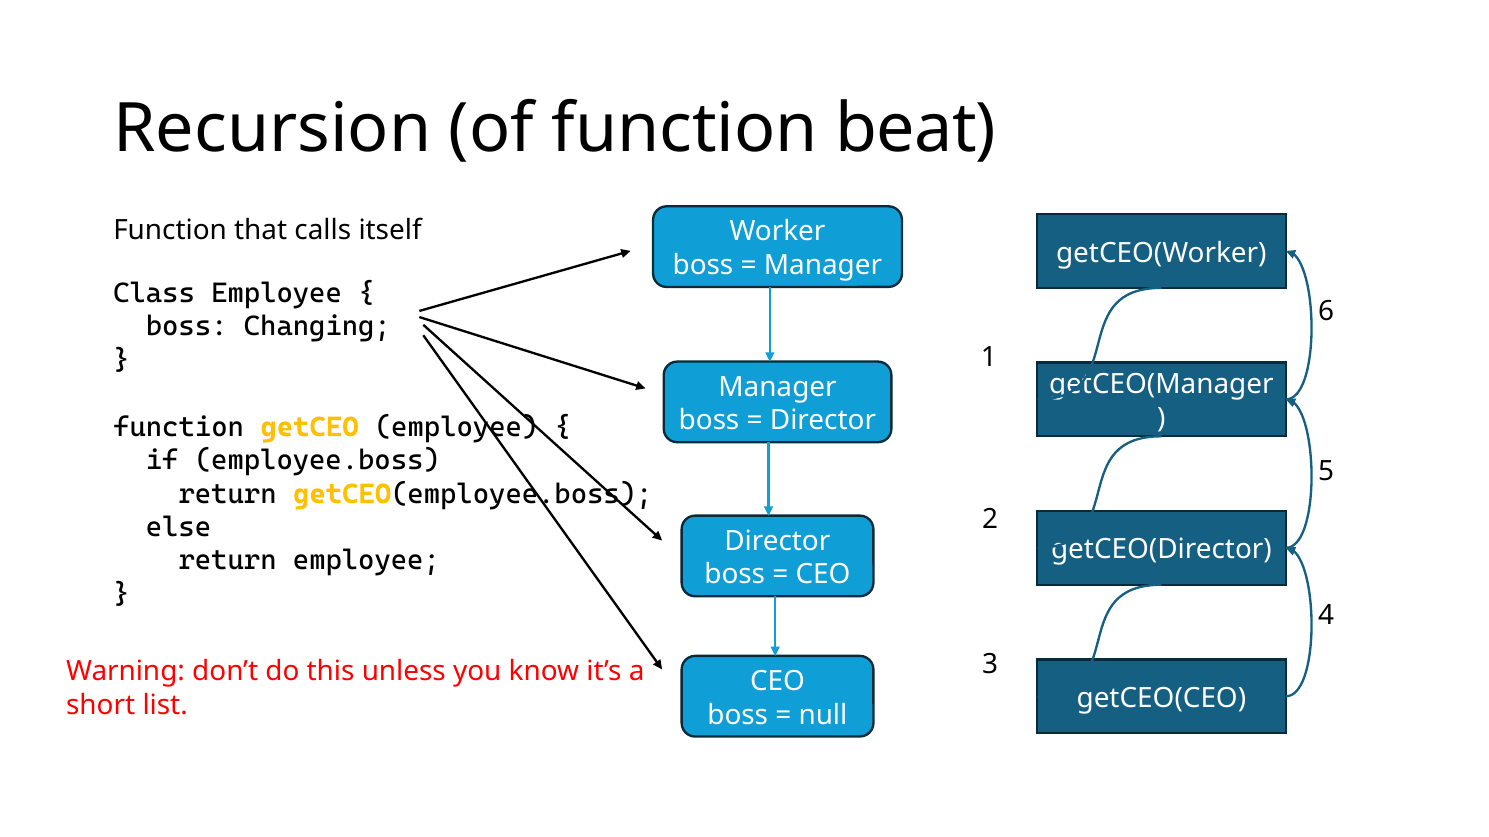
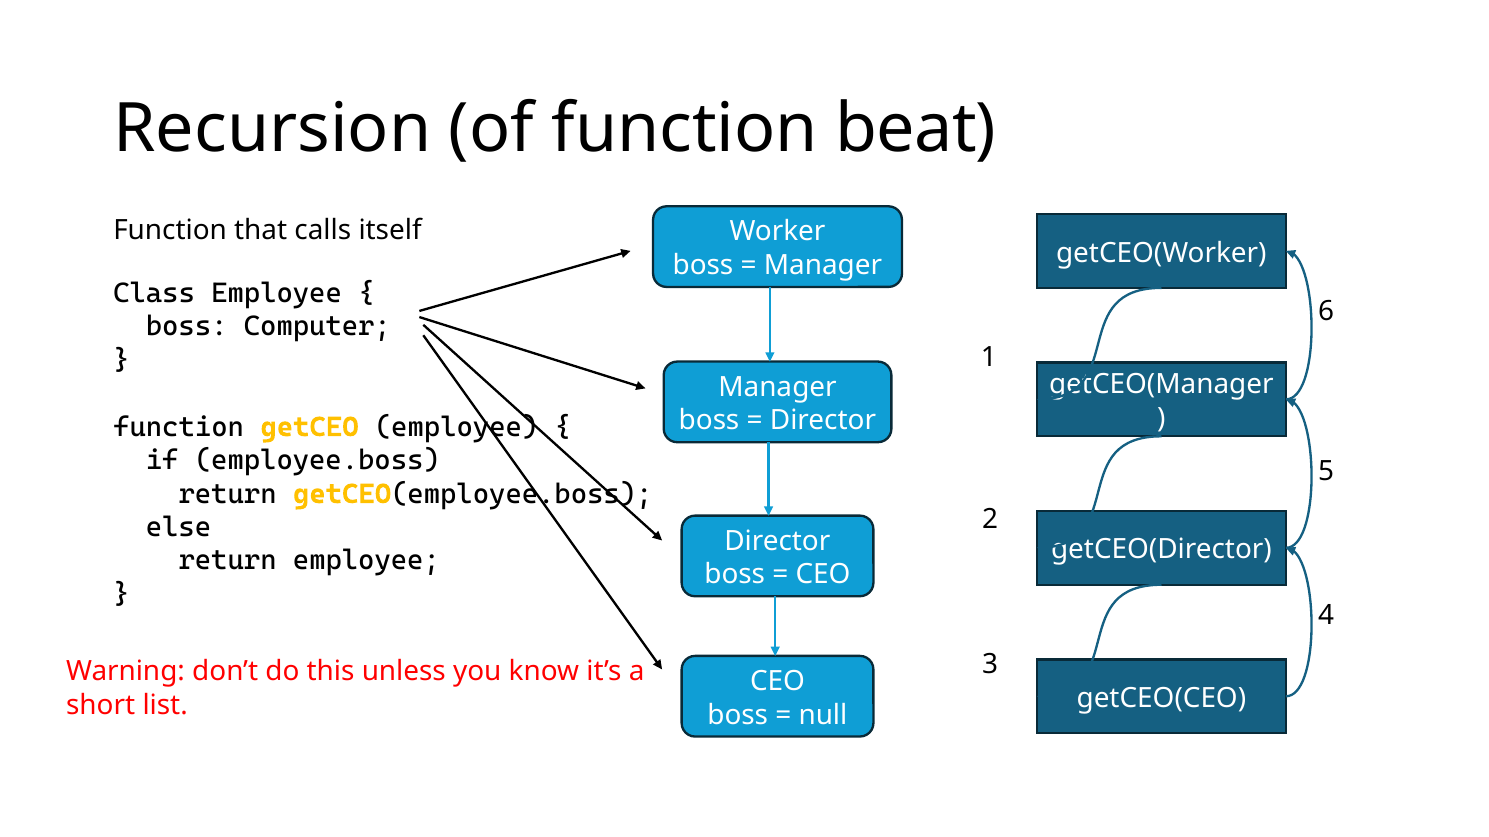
Changing: Changing -> Computer (317, 327)
